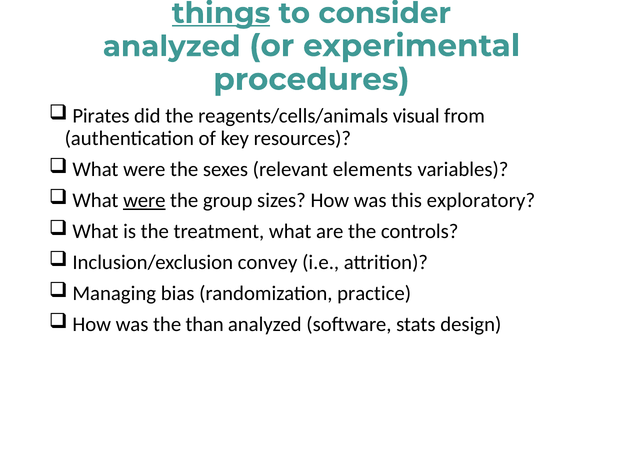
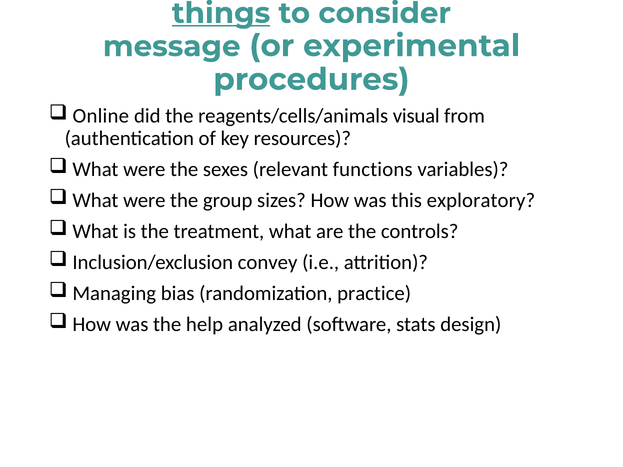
analyzed: analyzed -> message (172, 46)
Pirates: Pirates -> Online (101, 116)
elements: elements -> functions (373, 169)
were underline: present -> none (144, 200)
than: than -> help (205, 325)
